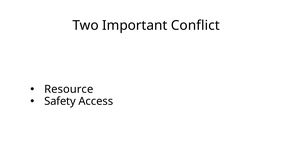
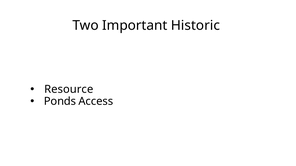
Conflict: Conflict -> Historic (195, 25)
Safety: Safety -> Ponds (60, 101)
